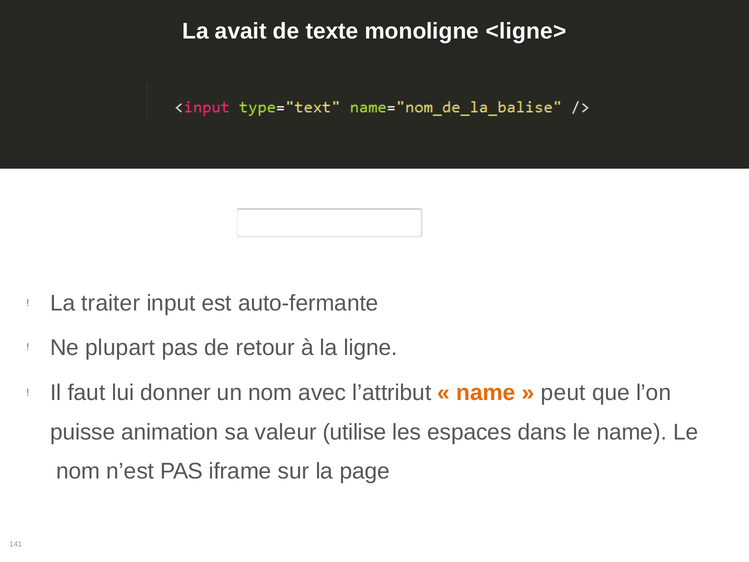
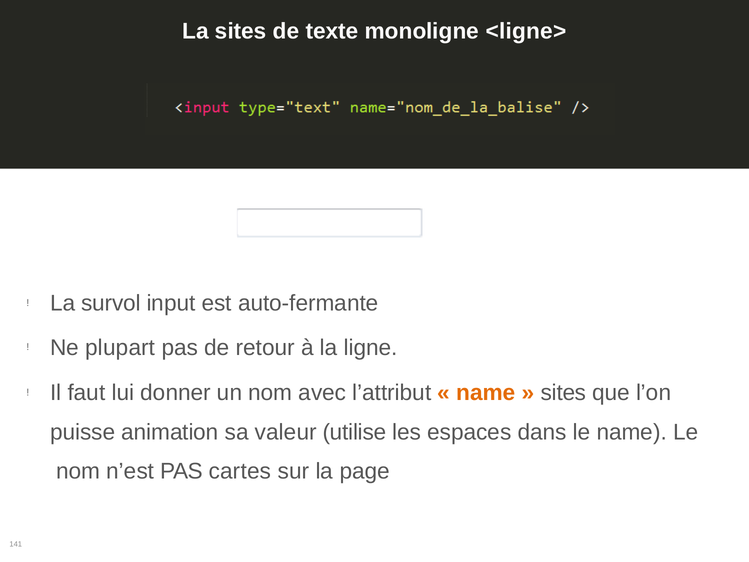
La avait: avait -> sites (241, 31)
traiter: traiter -> survol (111, 303)
peut: peut -> sites (563, 393)
iframe: iframe -> cartes (240, 471)
